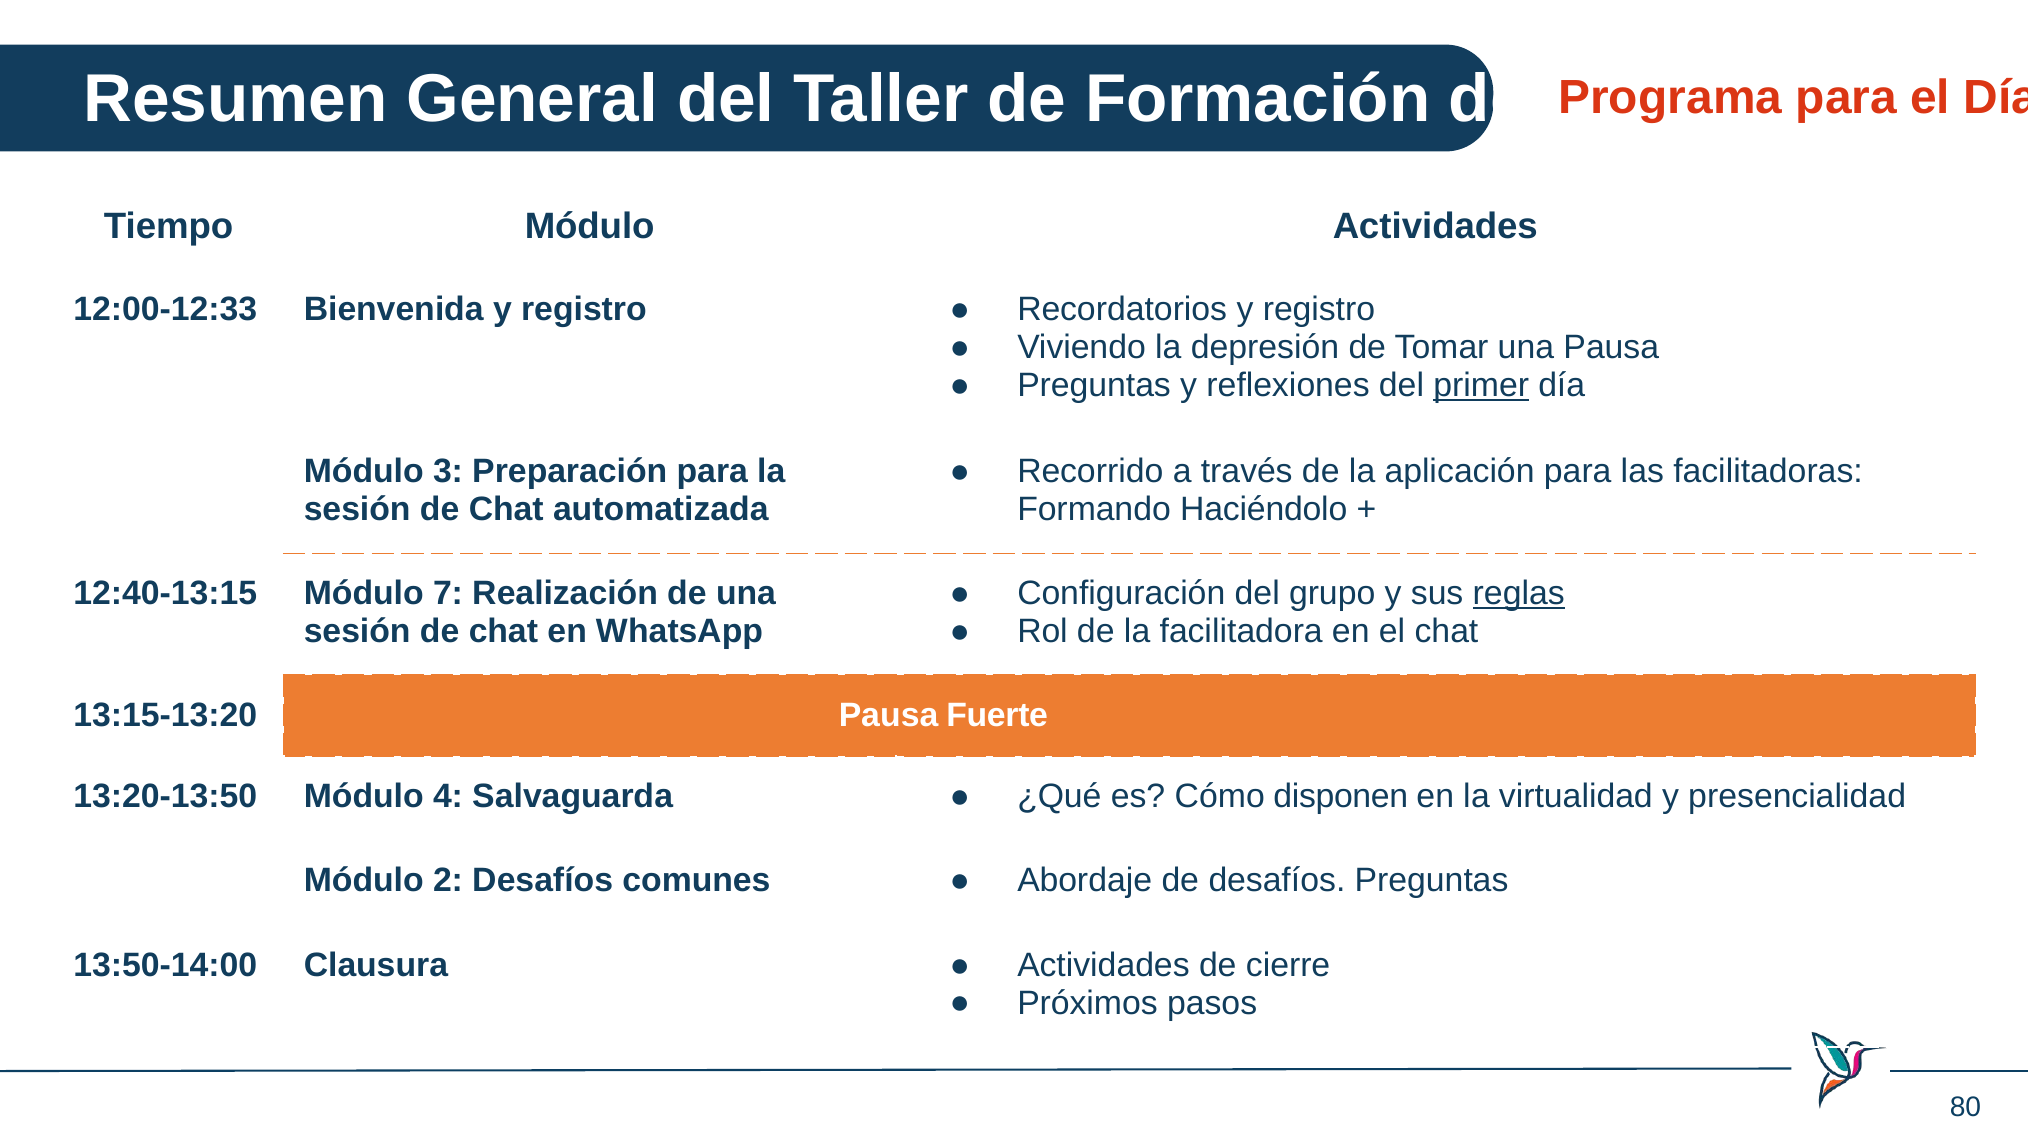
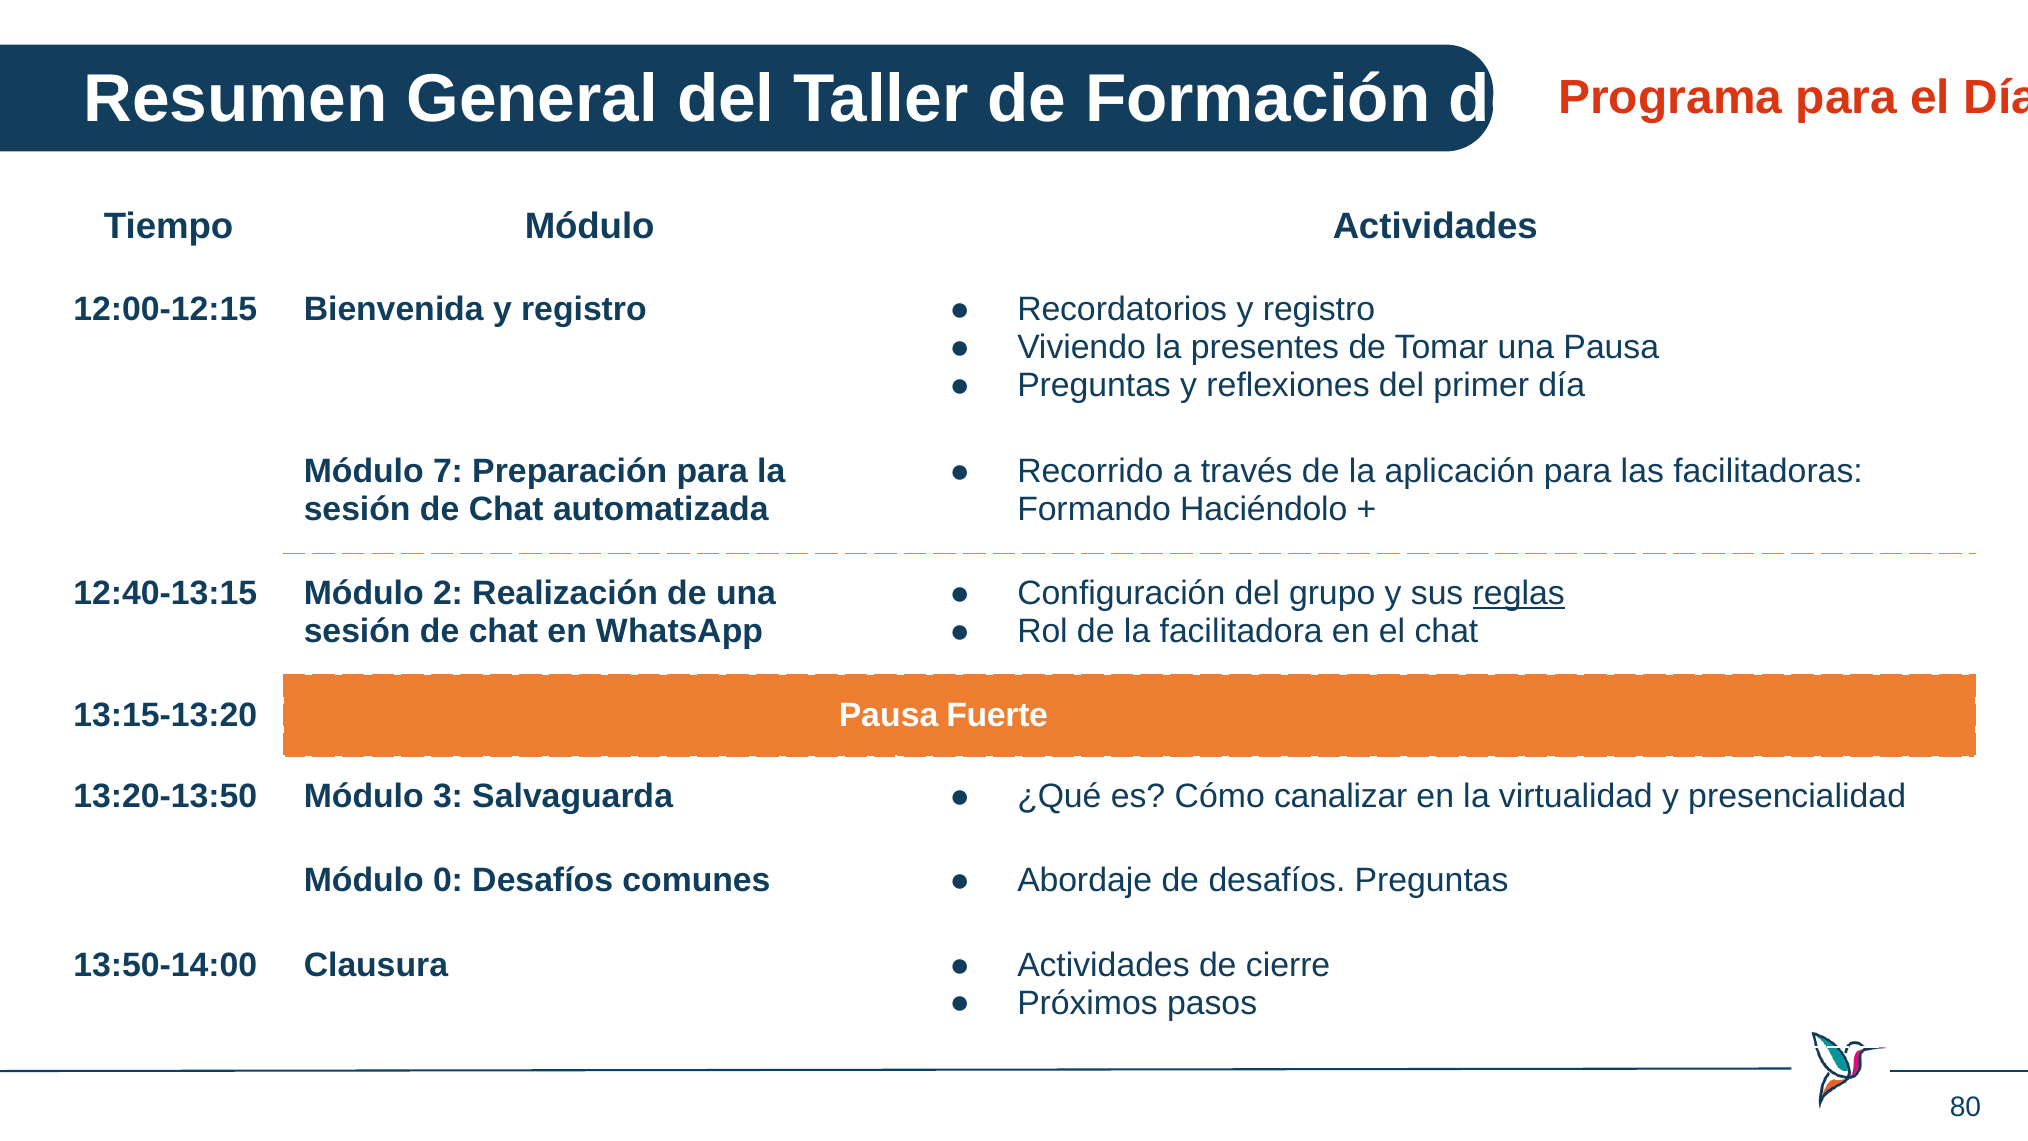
12:00-12:33: 12:00-12:33 -> 12:00-12:15 (165, 310)
depresión: depresión -> presentes (1265, 347)
primer underline: present -> none (1481, 385)
3: 3 -> 7 (448, 472)
Módulo 7: 7 -> 2 (448, 593)
4: 4 -> 3 (448, 796)
disponen: disponen -> canalizar (1341, 796)
Módulo 2: 2 -> 0 (448, 880)
